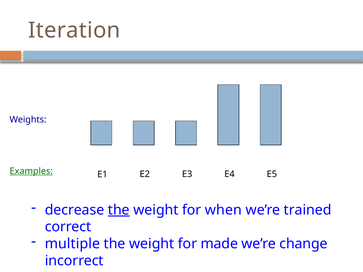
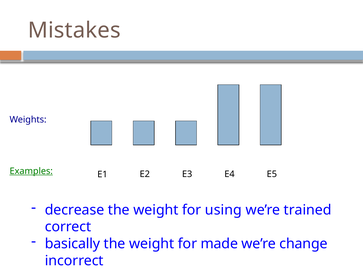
Iteration: Iteration -> Mistakes (74, 30)
the underline: present -> none (119, 210)
when: when -> using (223, 210)
multiple: multiple -> basically (72, 244)
